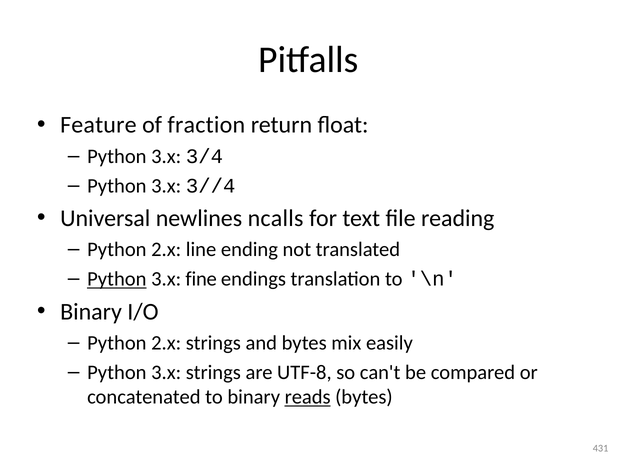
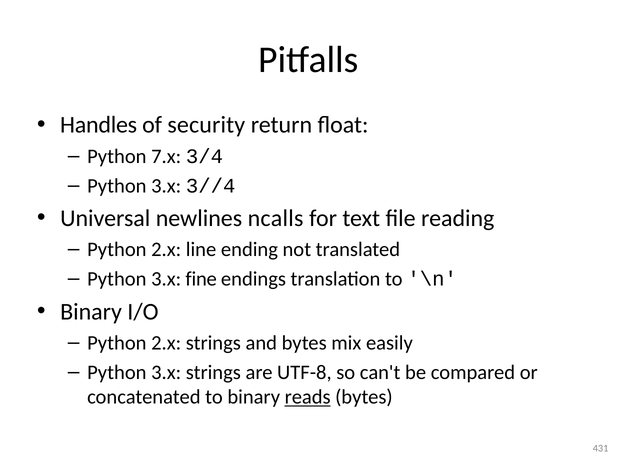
Feature: Feature -> Handles (99, 125)
fraction: fraction -> security (206, 125)
3.x: 3.x -> 7.x (166, 156)
Python underline: present -> none (117, 279)
